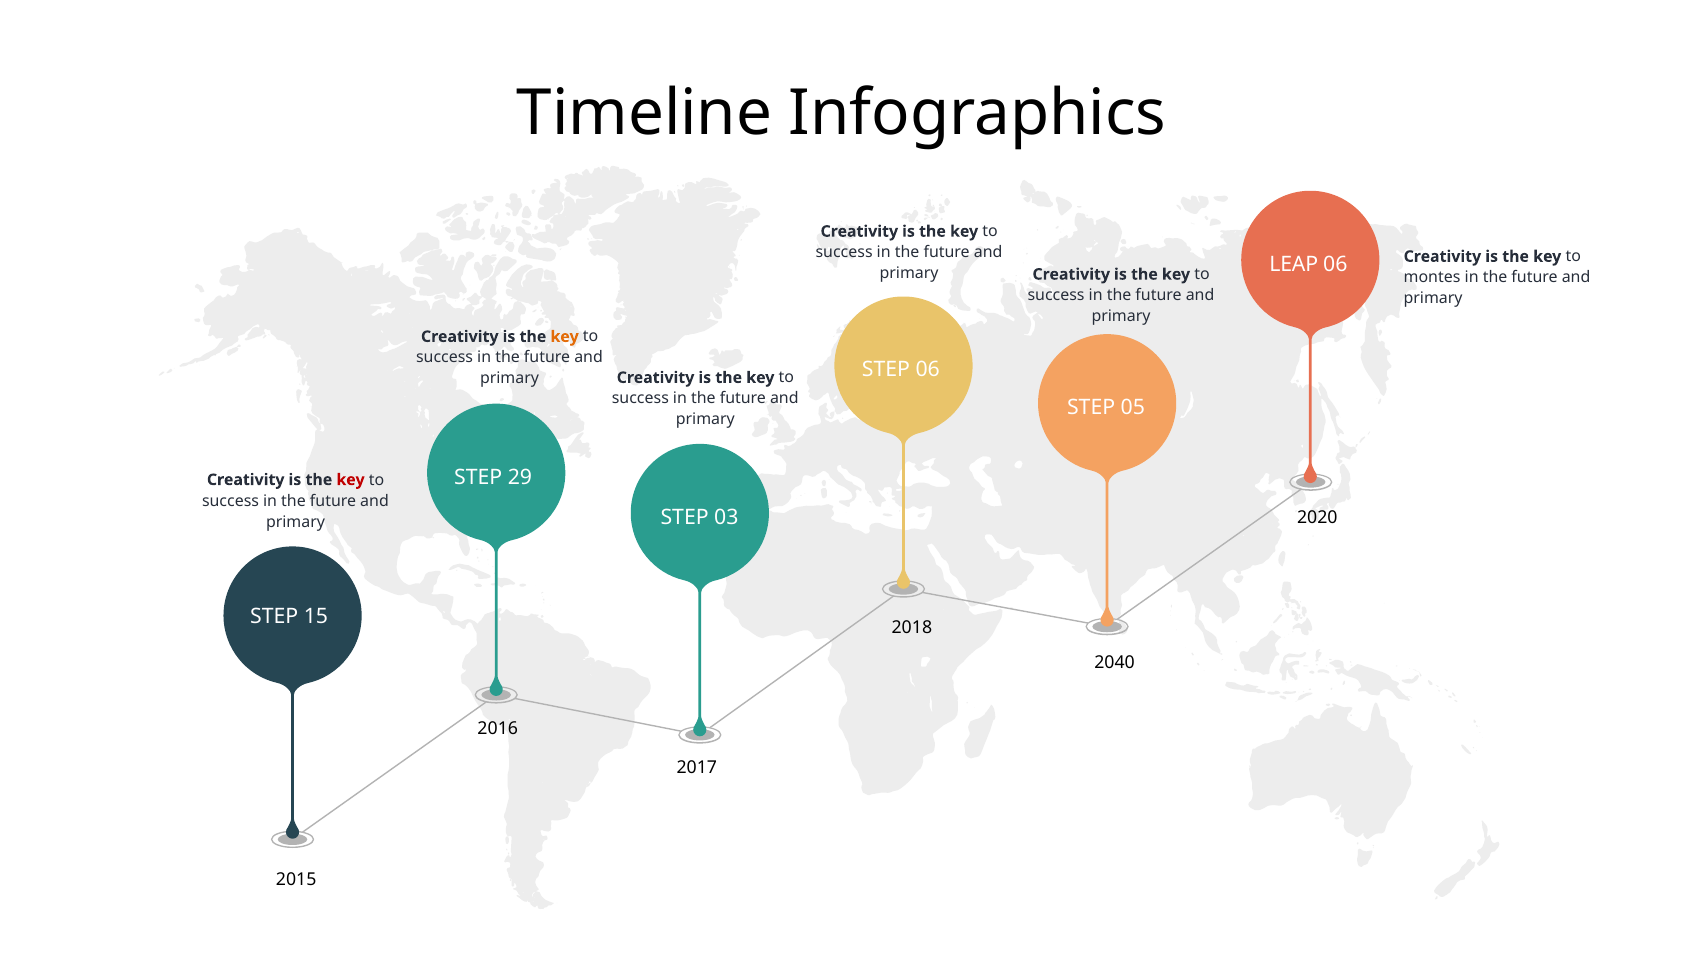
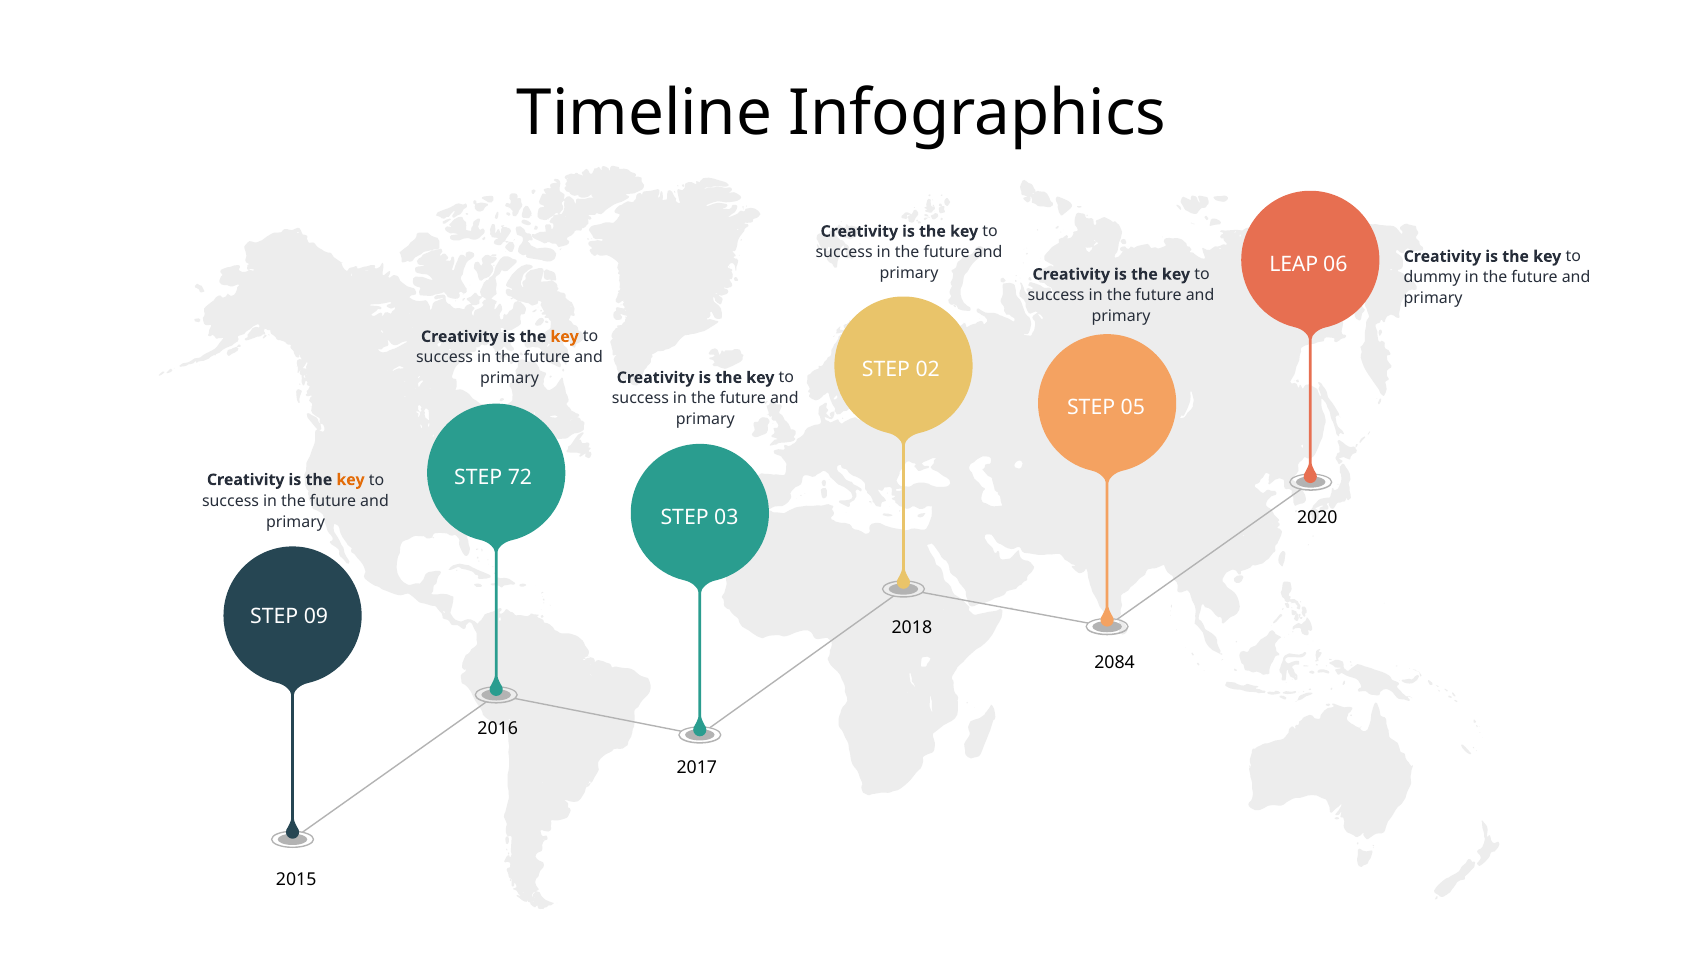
montes: montes -> dummy (1432, 278)
STEP 06: 06 -> 02 (928, 369)
29: 29 -> 72 (520, 478)
key colour: red -> orange (351, 480)
15: 15 -> 09 (316, 617)
2040: 2040 -> 2084 (1115, 663)
